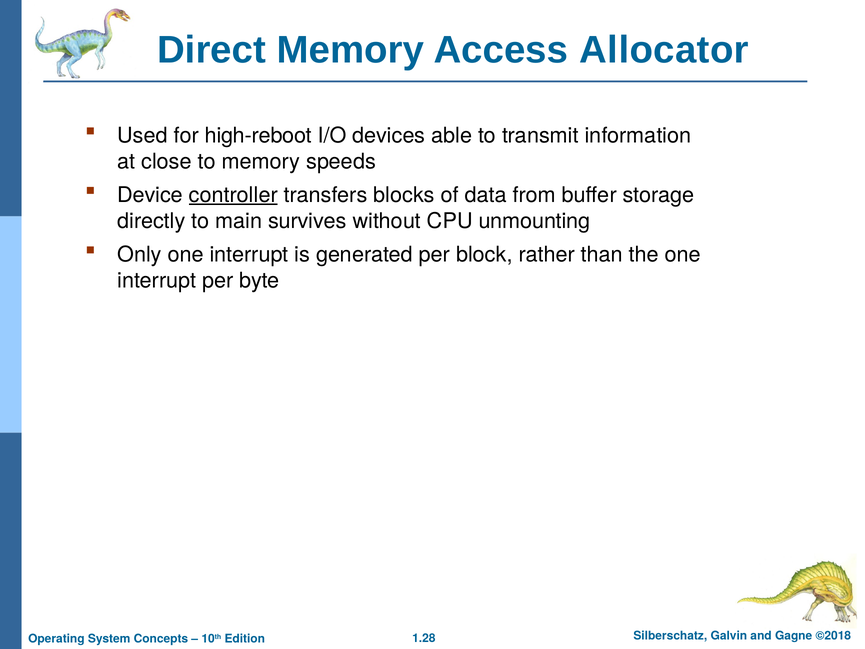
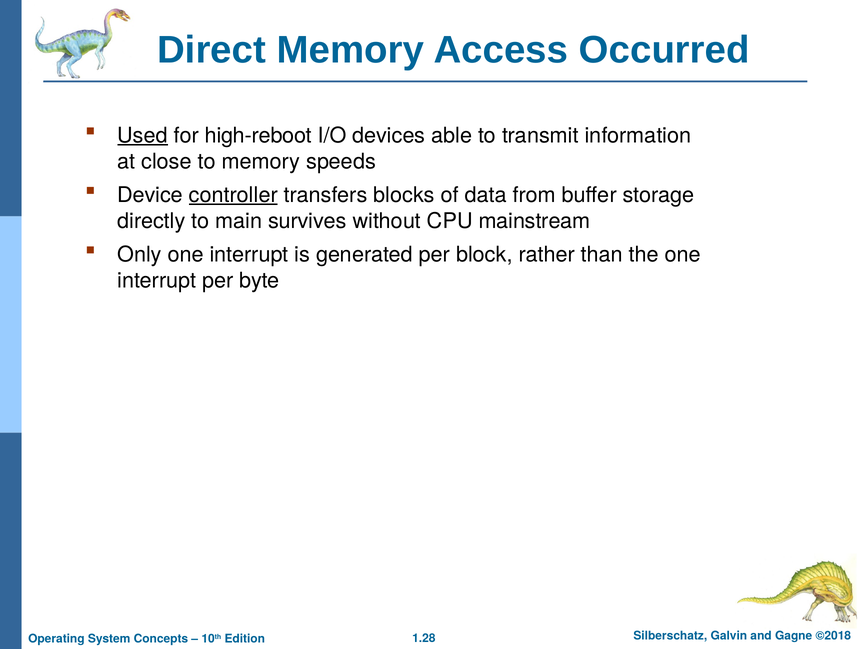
Allocator: Allocator -> Occurred (664, 50)
Used underline: none -> present (143, 135)
unmounting: unmounting -> mainstream (534, 221)
